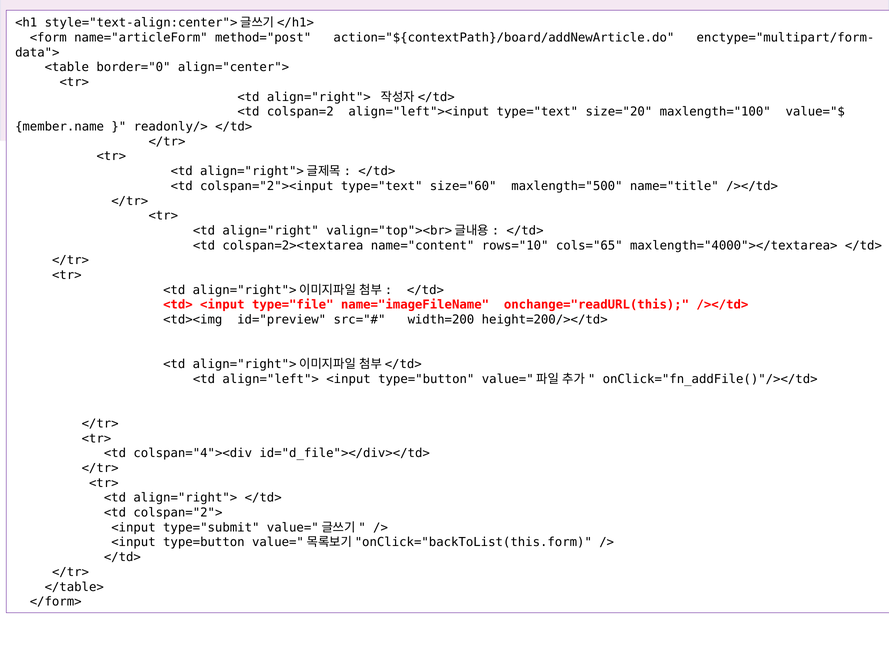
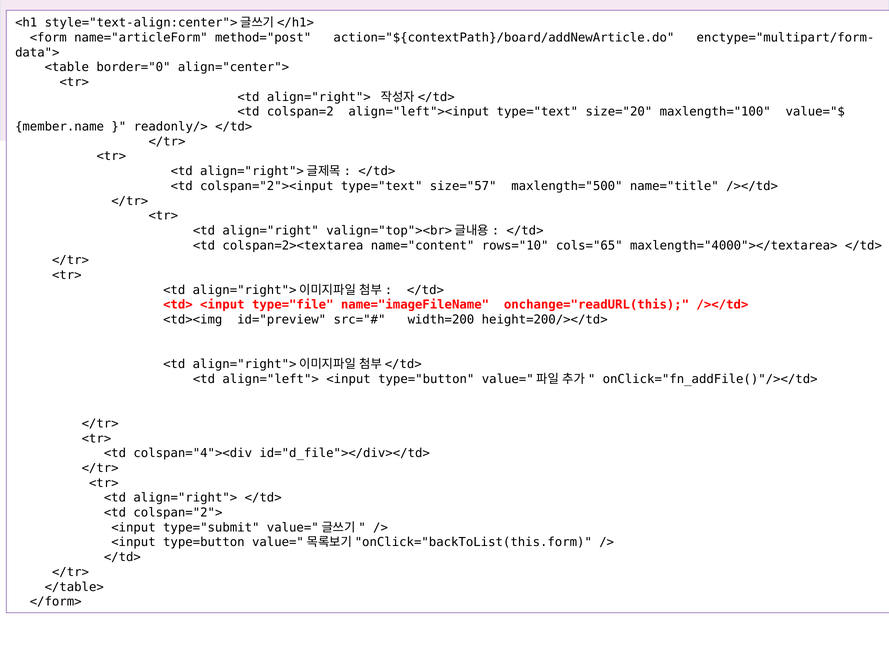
size="60: size="60 -> size="57 (463, 186)
